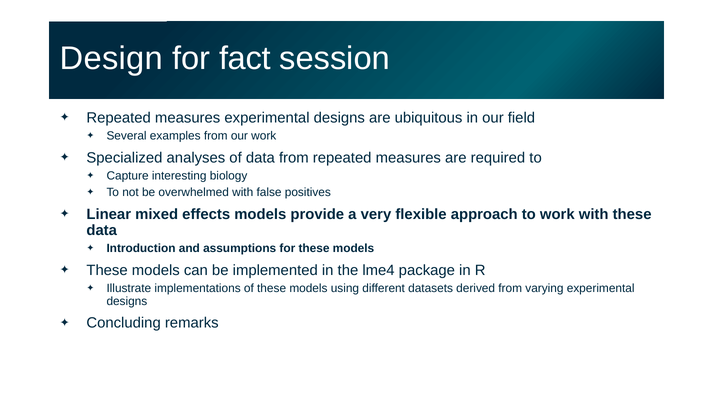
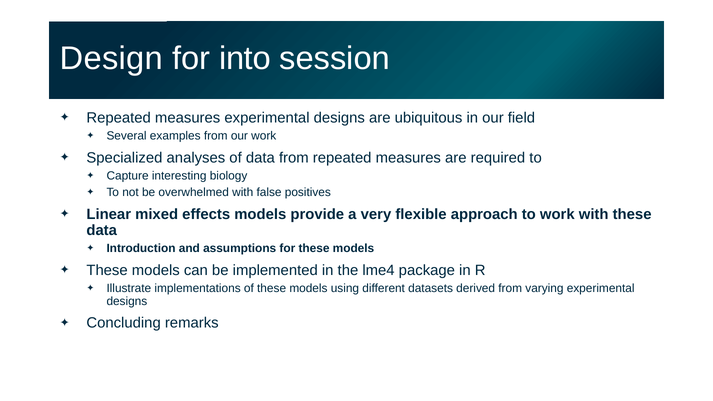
fact: fact -> into (245, 59)
